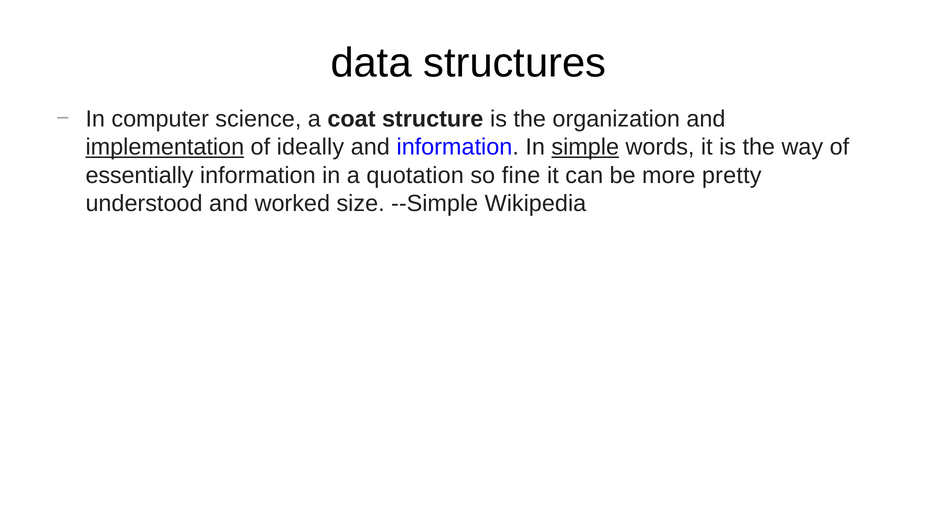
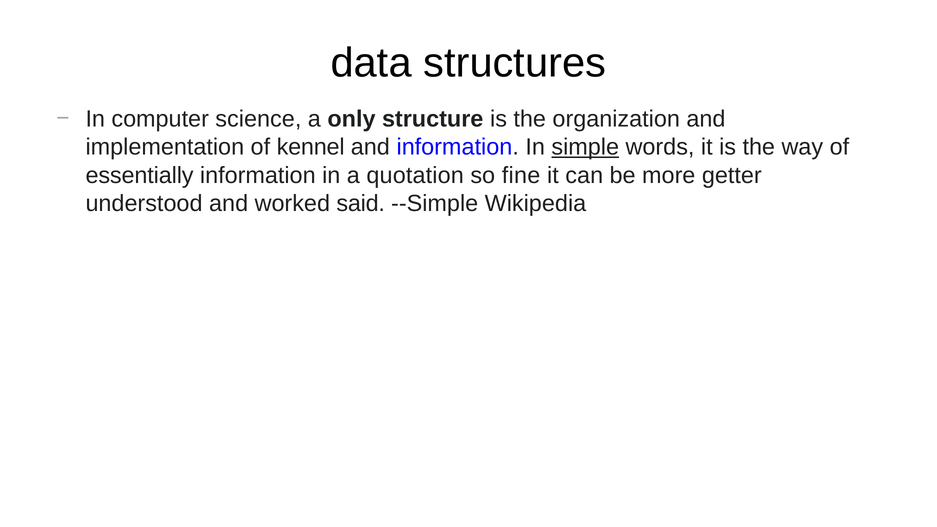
coat: coat -> only (351, 119)
implementation underline: present -> none (165, 147)
ideally: ideally -> kennel (311, 147)
pretty: pretty -> getter (732, 175)
size: size -> said (361, 203)
